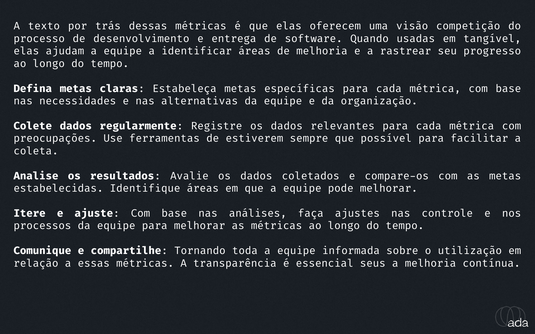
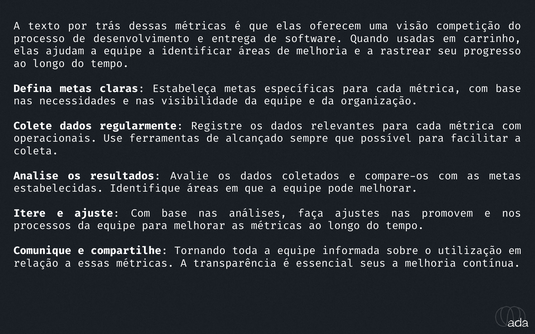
tangível: tangível -> carrinho (492, 39)
alternativas: alternativas -> visibilidade (200, 101)
preocupações: preocupações -> operacionais (55, 139)
estiverem: estiverem -> alcançado (254, 139)
controle: controle -> promovem (447, 214)
